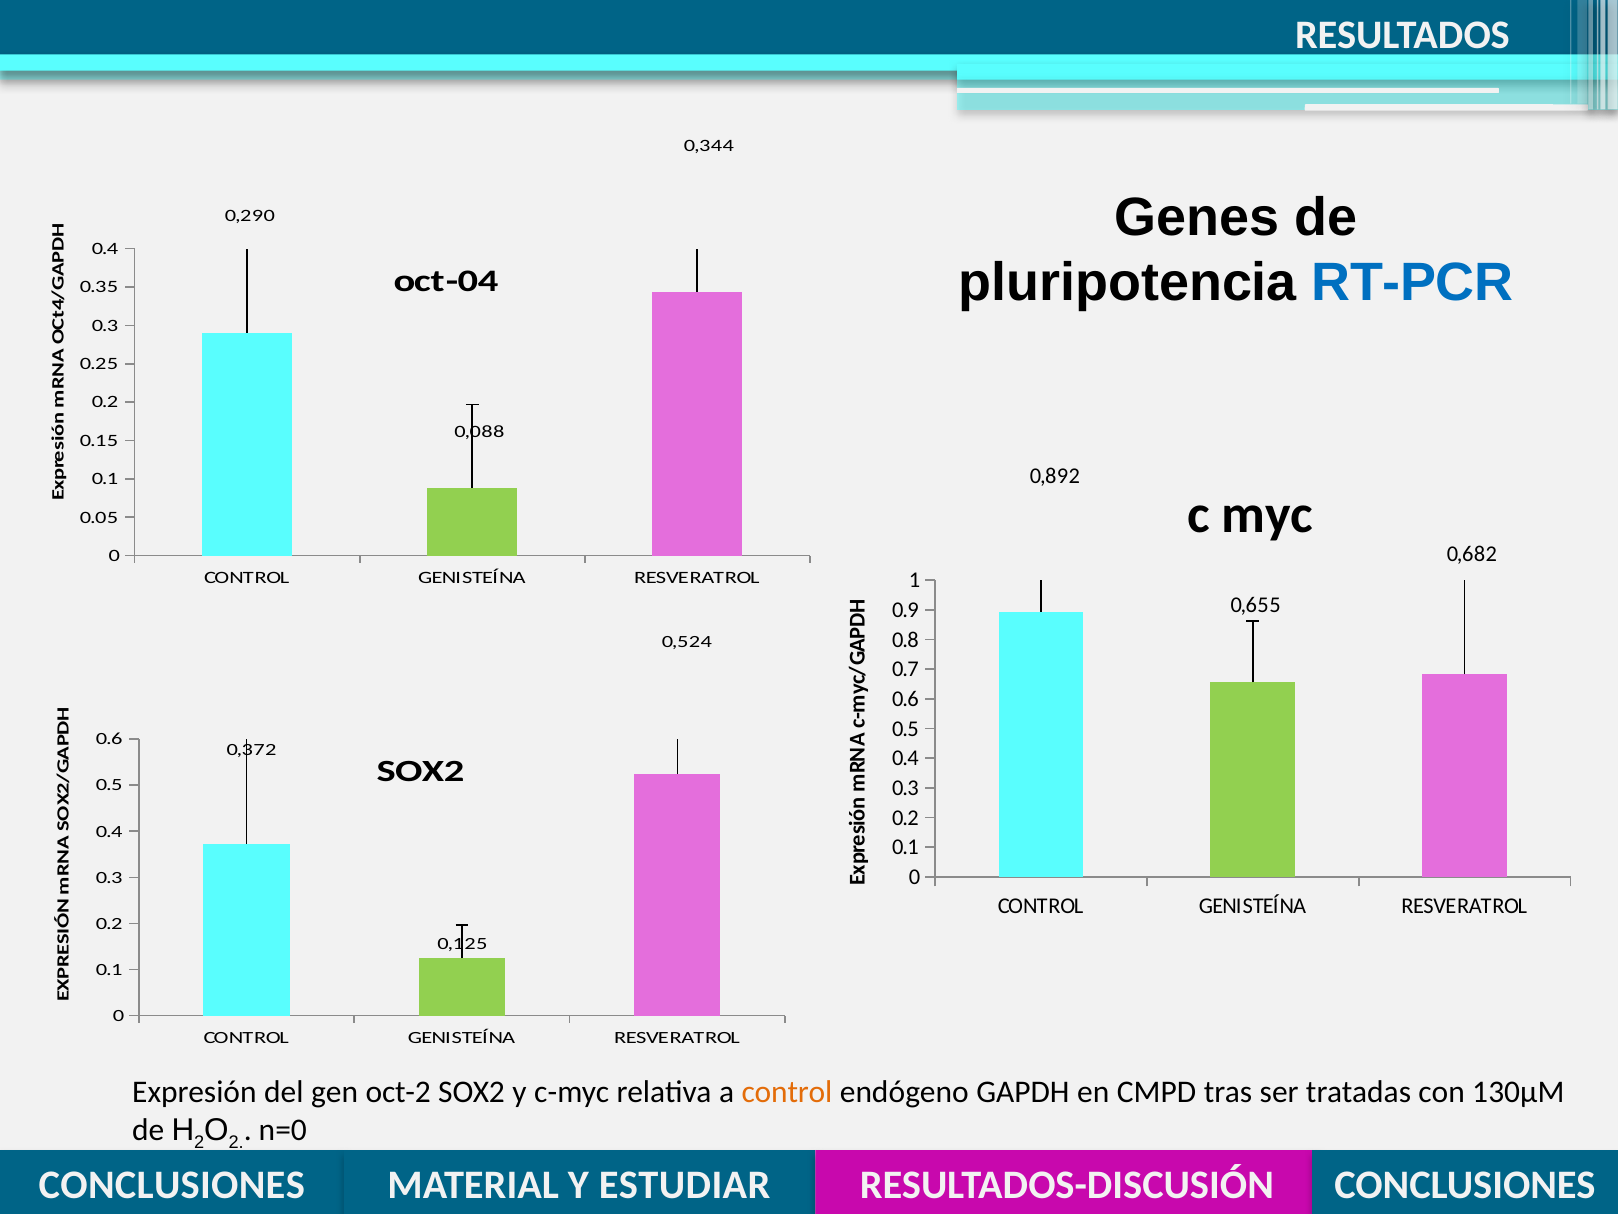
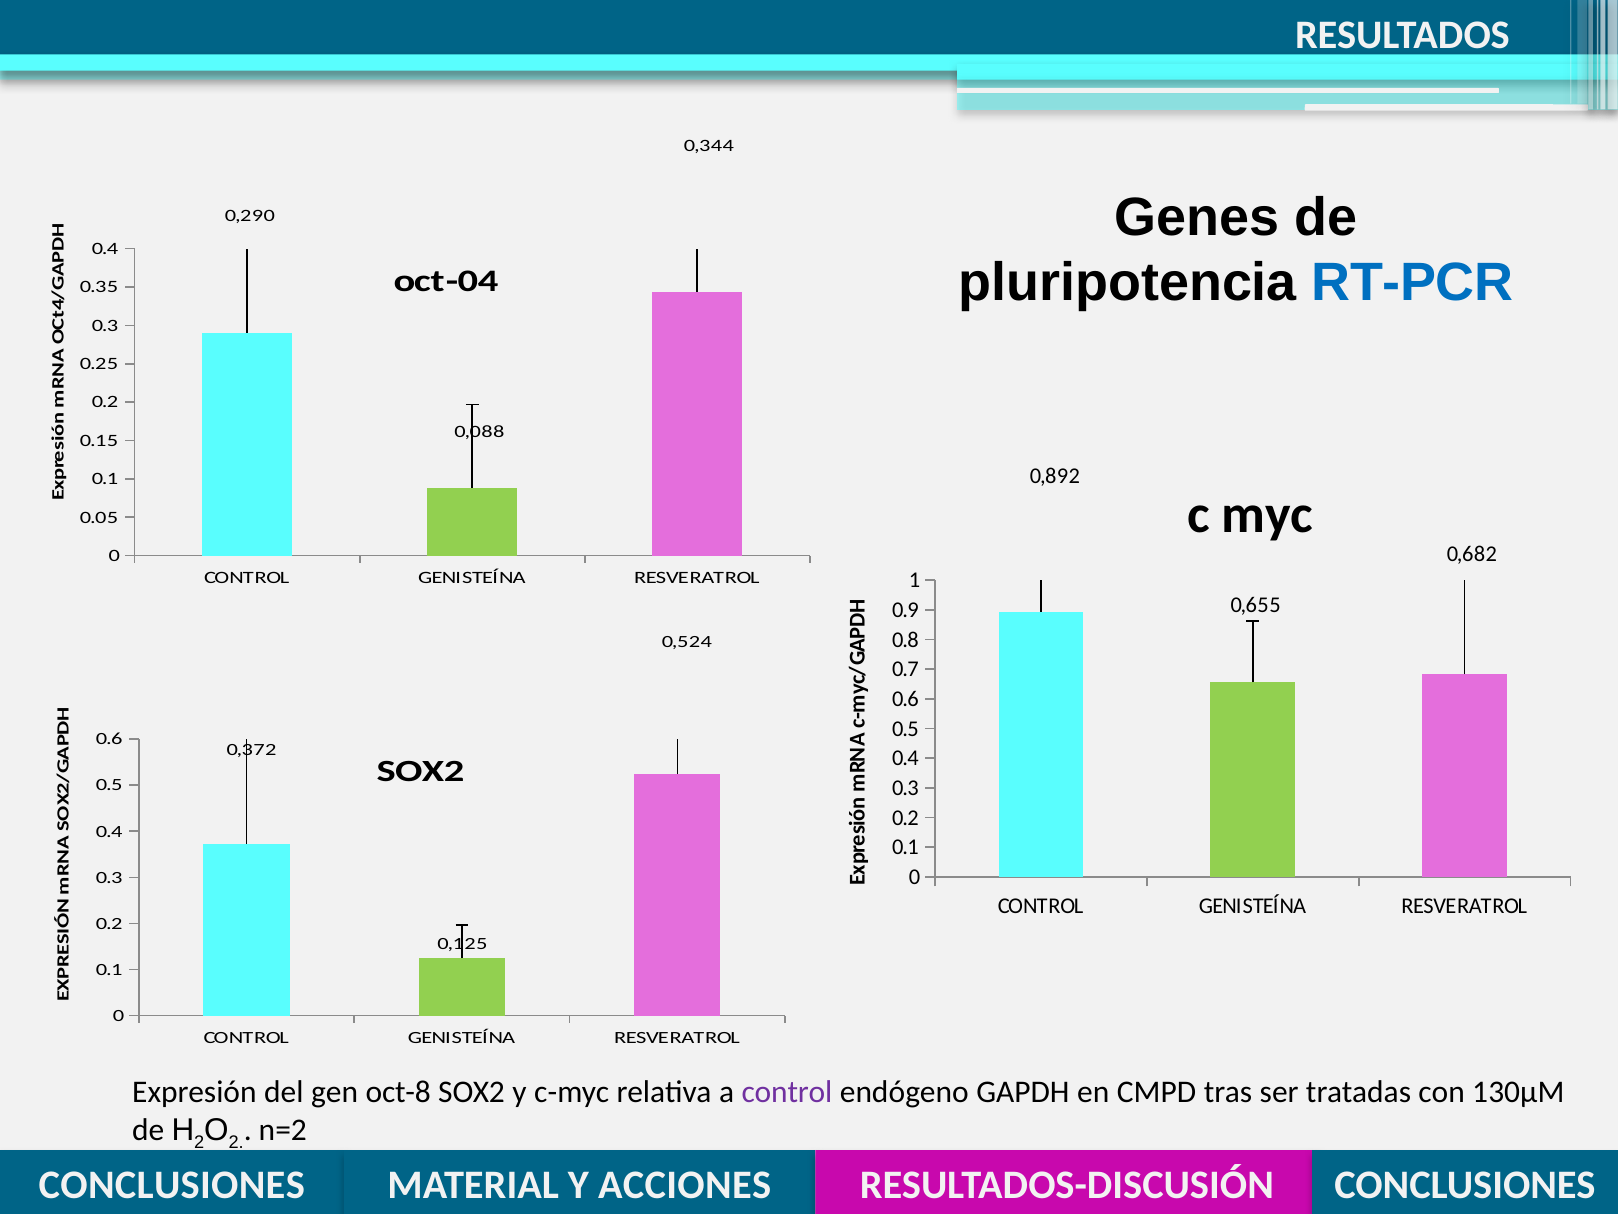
oct-2: oct-2 -> oct-8 (398, 1092)
control colour: orange -> purple (787, 1092)
n=0: n=0 -> n=2 (283, 1130)
ESTUDIAR: ESTUDIAR -> ACCIONES (685, 1184)
